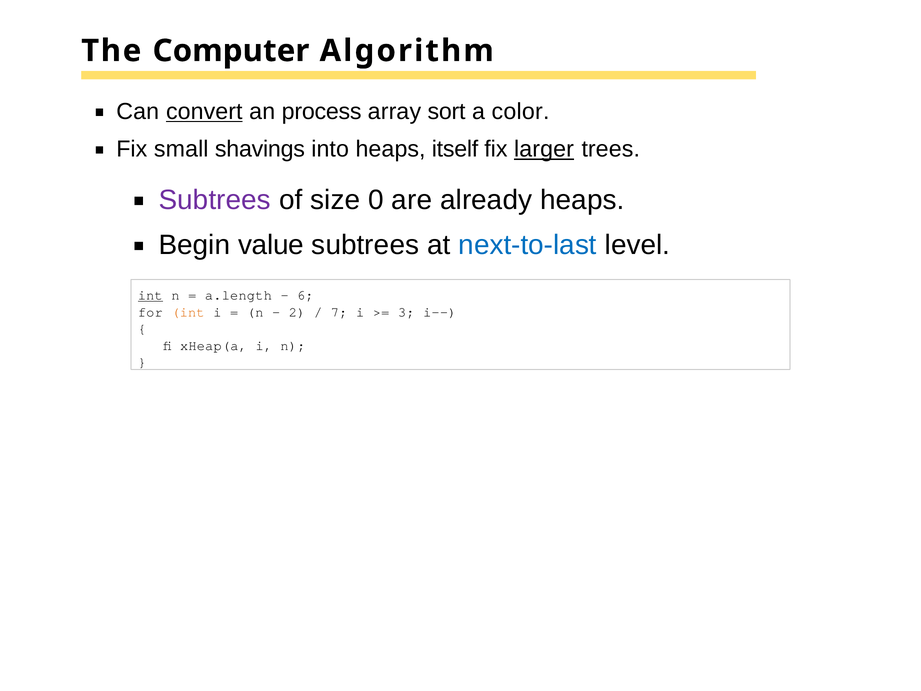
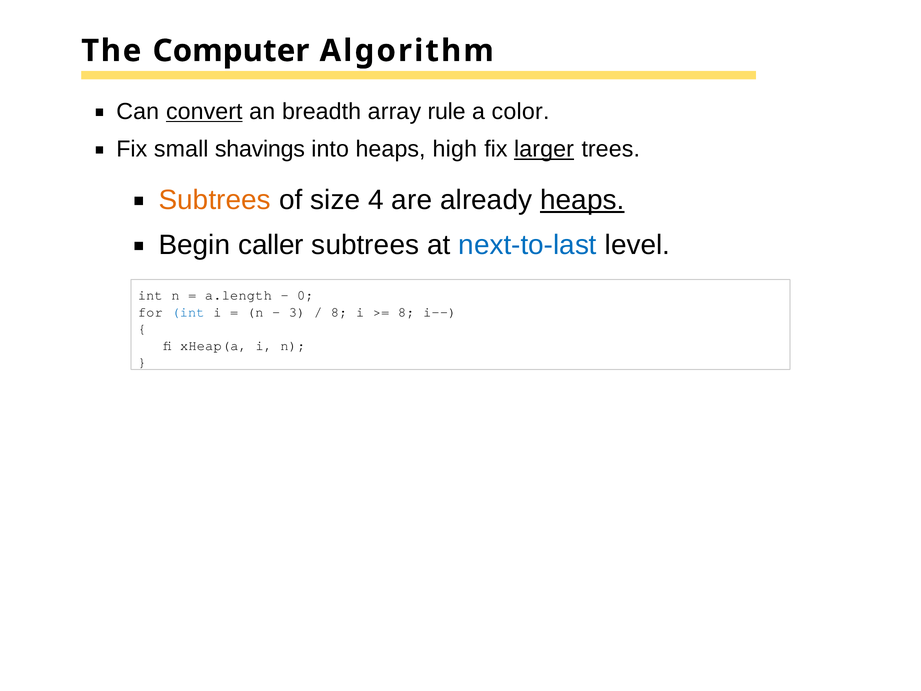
process: process -> breadth (322, 111)
sort: sort -> rule (447, 111)
itself: itself -> high (455, 149)
Subtrees colour: purple -> orange (215, 200)
0: 0 -> 4 (376, 200)
heaps underline: none -> present (582, 200)
value: value -> caller (271, 245)
int underline: present -> none (150, 295)
6: 6 -> 0 (305, 295)
int colour: orange -> blue (188, 312)
2: 2 -> 3 (297, 312)
7: 7 -> 8 (339, 312)
3: 3 -> 8 (406, 312)
